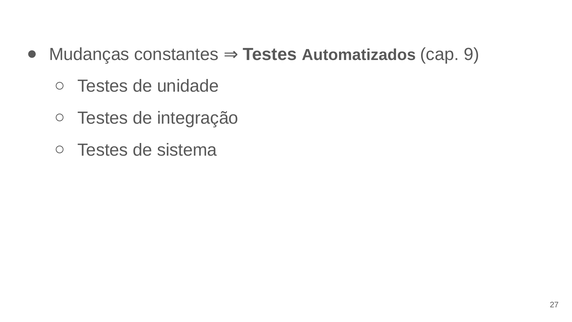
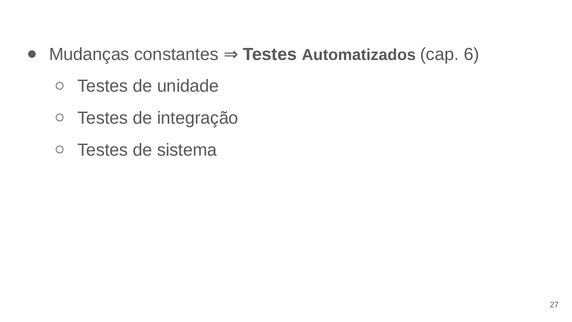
9: 9 -> 6 (472, 54)
